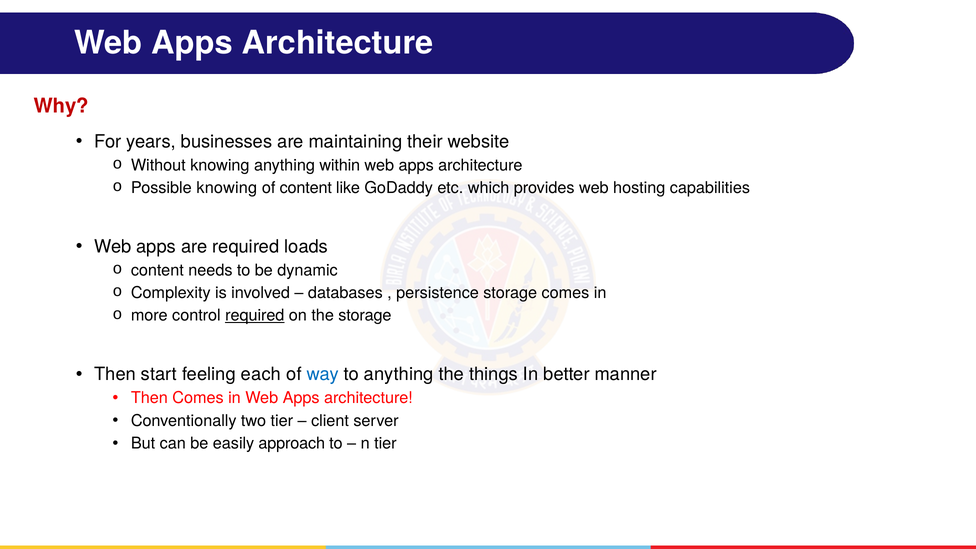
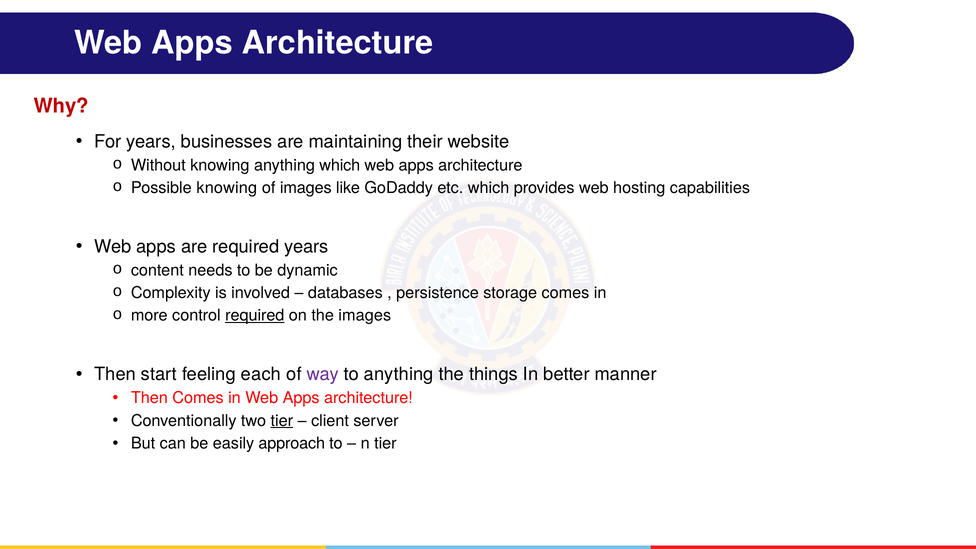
anything within: within -> which (340, 165)
of content: content -> images (306, 188)
required loads: loads -> years (306, 247)
the storage: storage -> images (365, 316)
way colour: blue -> purple (323, 374)
tier underline: none -> present (282, 421)
